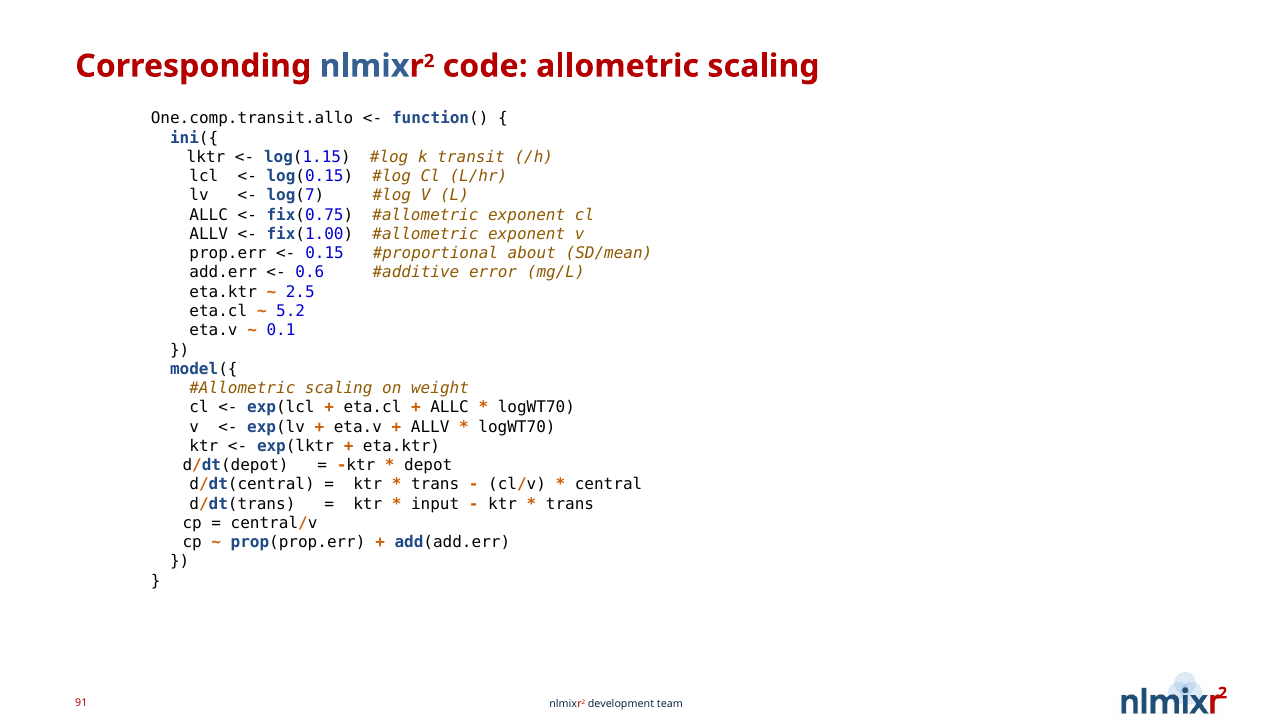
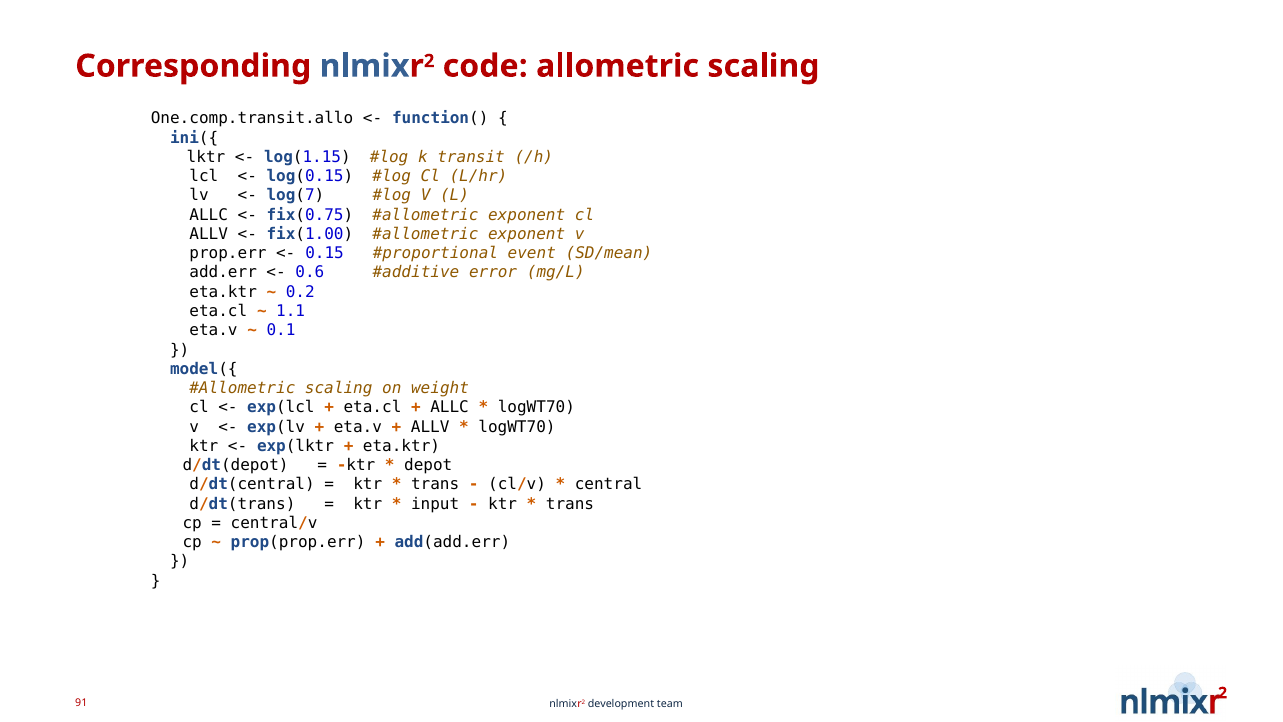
about: about -> event (532, 253)
2.5: 2.5 -> 0.2 (300, 292)
5.2: 5.2 -> 1.1 (291, 311)
